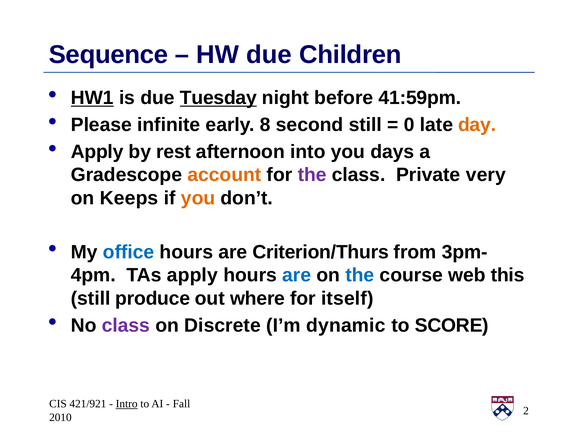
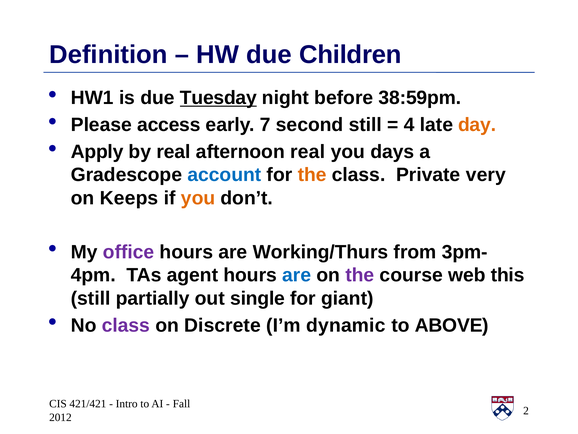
Sequence: Sequence -> Definition (108, 55)
HW1 underline: present -> none (92, 98)
41:59pm: 41:59pm -> 38:59pm (420, 98)
infinite: infinite -> access (169, 125)
8: 8 -> 7 (265, 125)
0: 0 -> 4 (409, 125)
by rest: rest -> real (174, 152)
afternoon into: into -> real (308, 152)
account colour: orange -> blue (224, 175)
the colour: purple -> orange (312, 175)
office colour: blue -> purple (129, 252)
Criterion/Thurs: Criterion/Thurs -> Working/Thurs (320, 252)
TAs apply: apply -> agent (192, 275)
the colour: blue -> purple (360, 275)
produce: produce -> partially (153, 298)
where: where -> single (258, 298)
itself: itself -> giant (347, 298)
SCORE: SCORE -> ABOVE (452, 325)
421/921: 421/921 -> 421/421 (88, 403)
Intro underline: present -> none (127, 403)
2010: 2010 -> 2012 (60, 417)
